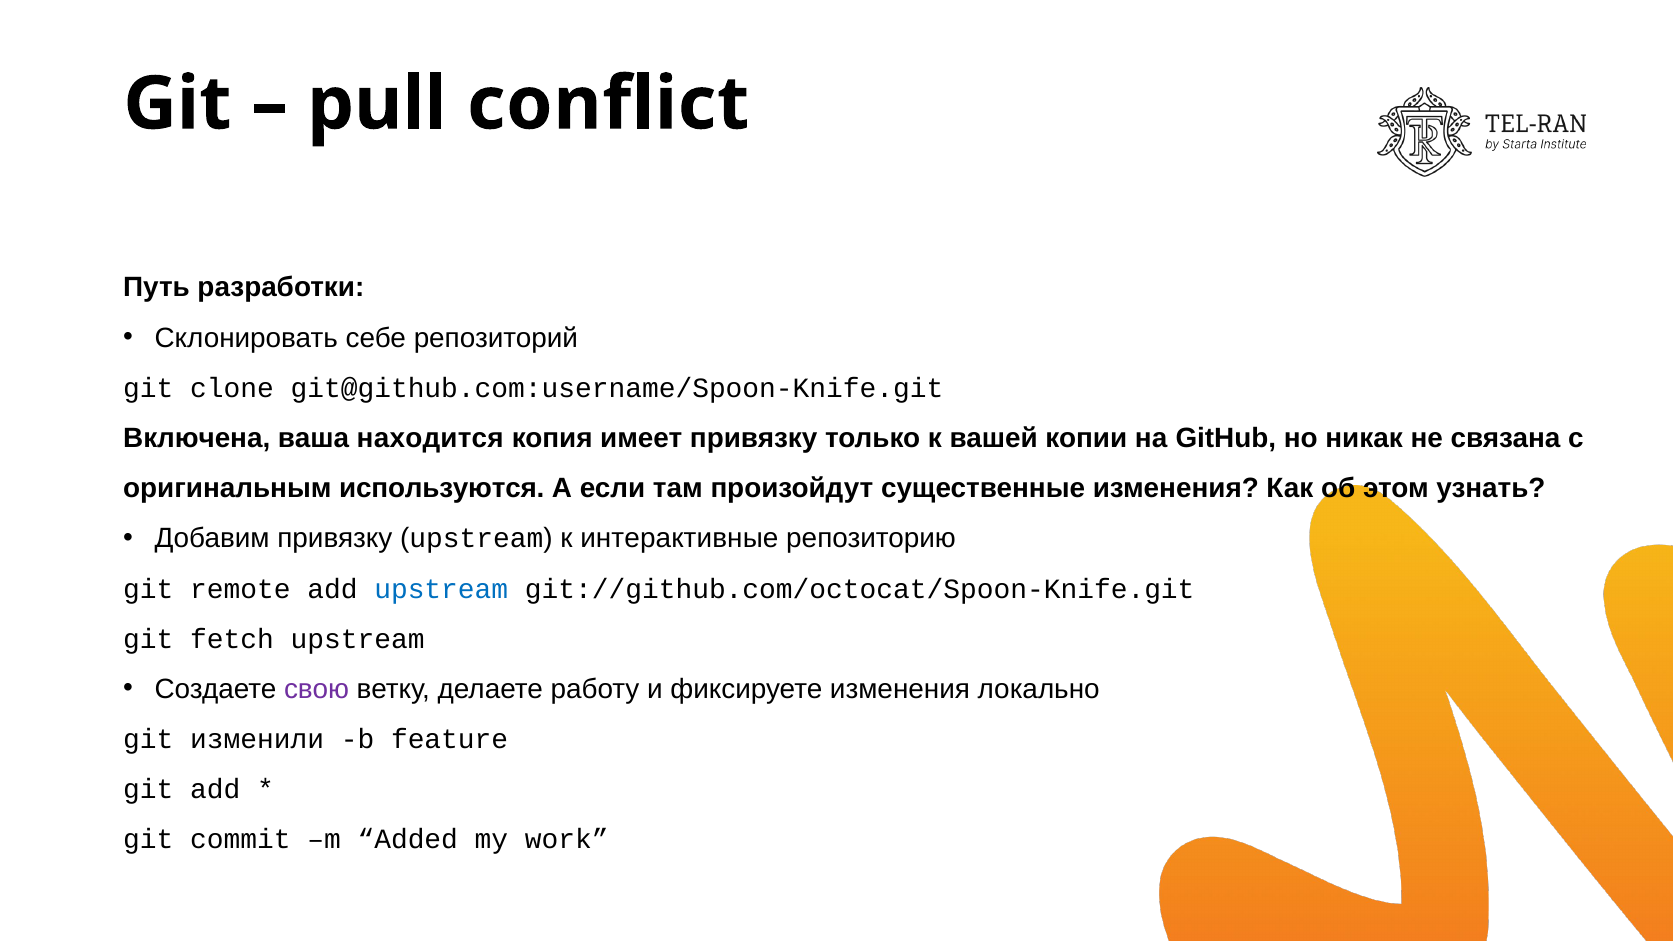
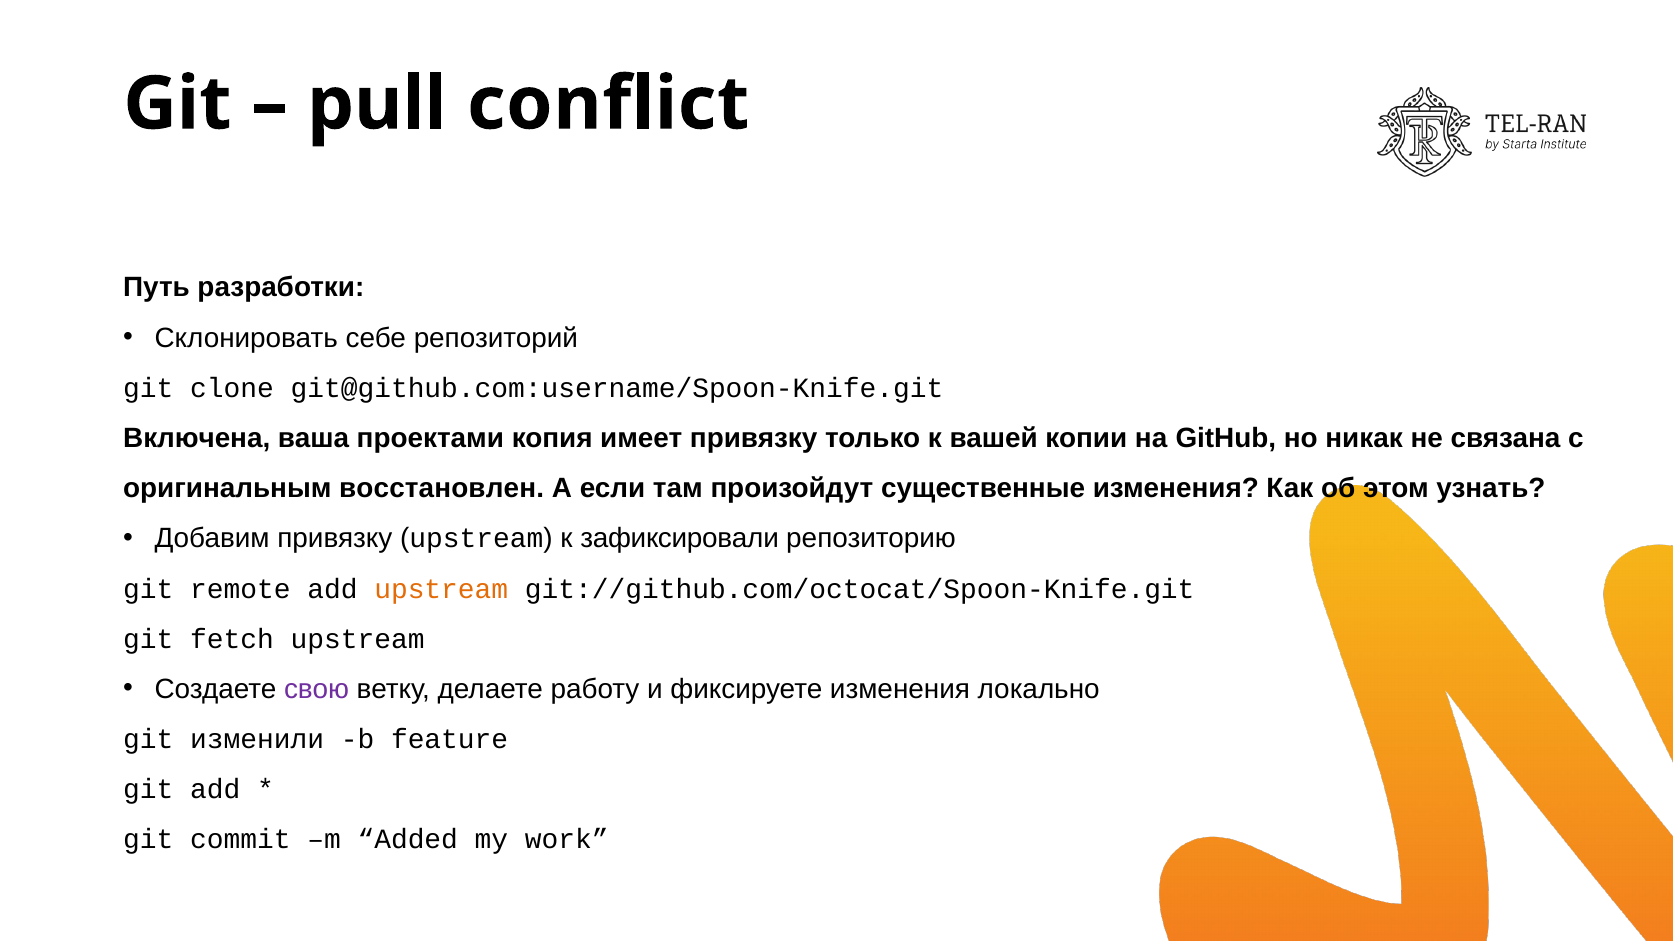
находится: находится -> проектами (430, 438)
используются: используются -> восстановлен (442, 489)
интерактивные: интерактивные -> зафиксировали (680, 539)
upstream colour: blue -> orange (441, 589)
